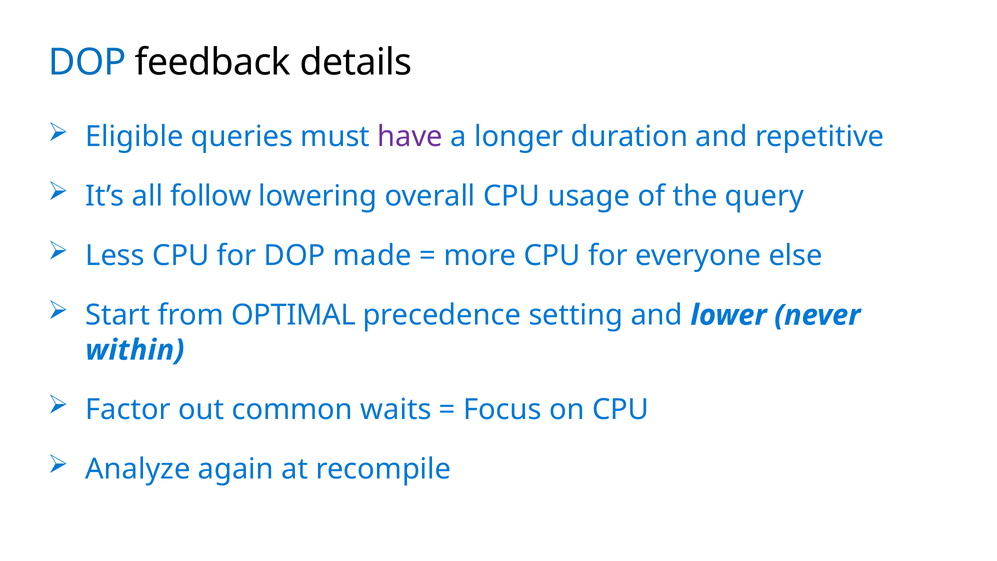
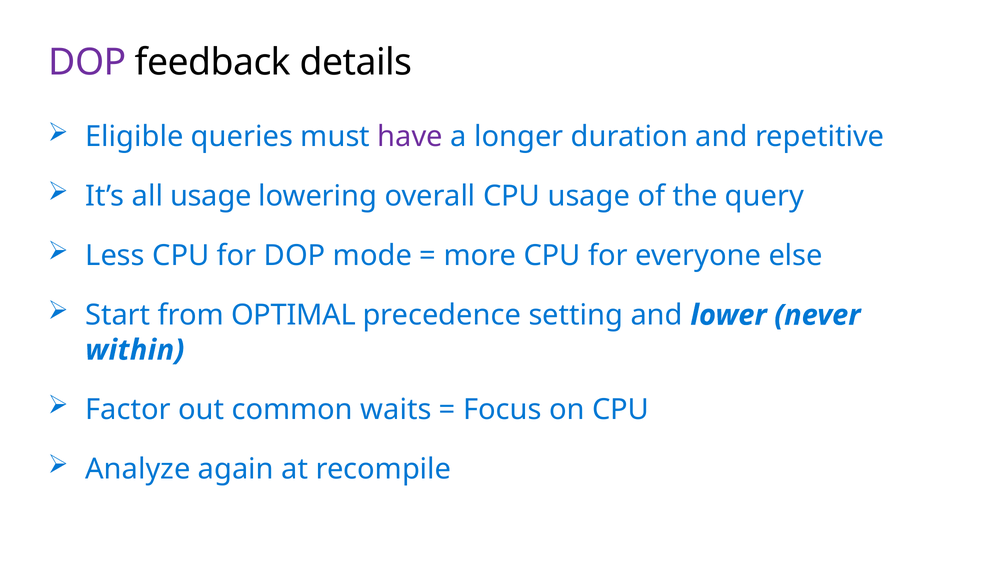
DOP colour: blue -> purple (87, 62)
all follow: follow -> usage (211, 196)
made: made -> mode (372, 256)
